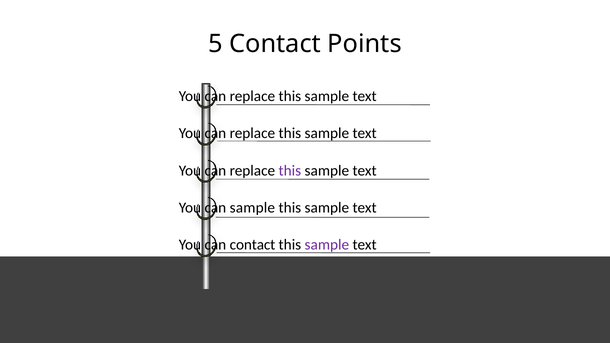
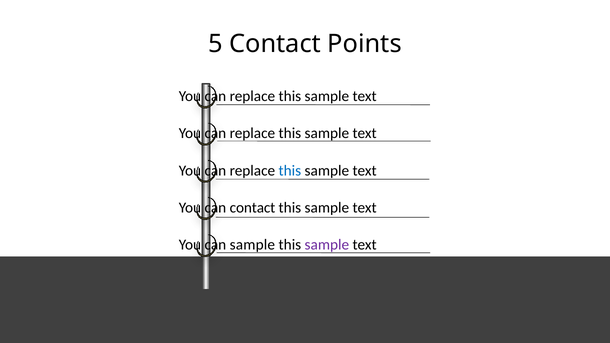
this colour: purple -> blue (290, 171)
can sample: sample -> contact (253, 208)
can contact: contact -> sample (252, 245)
